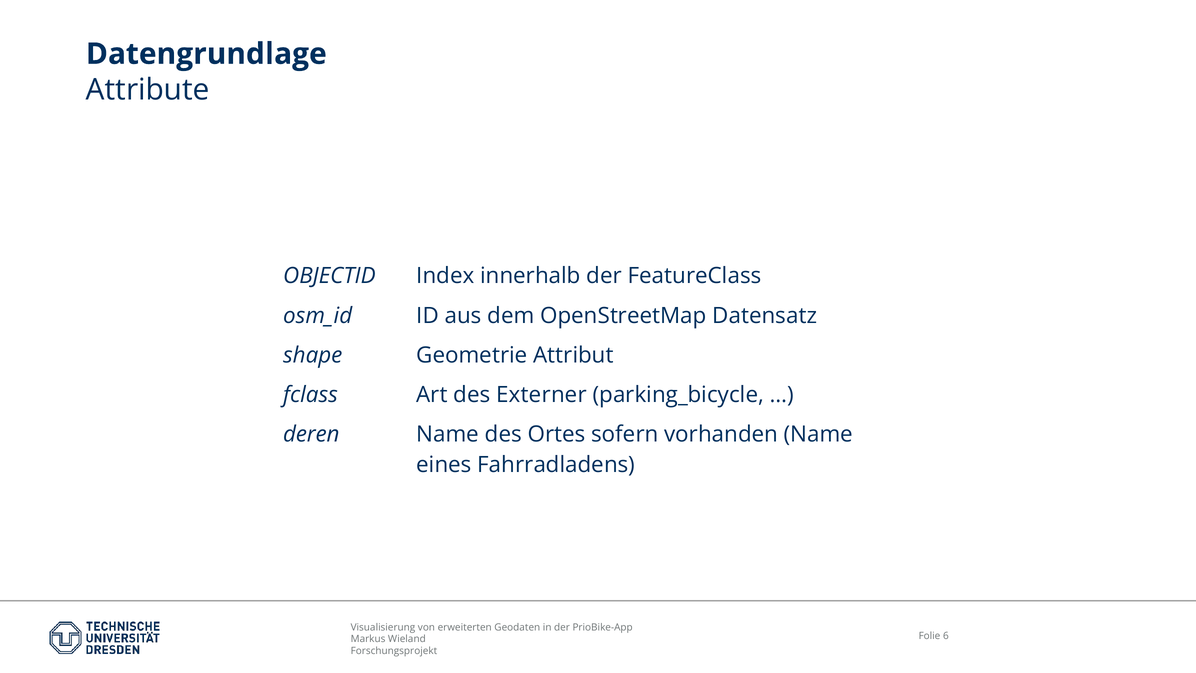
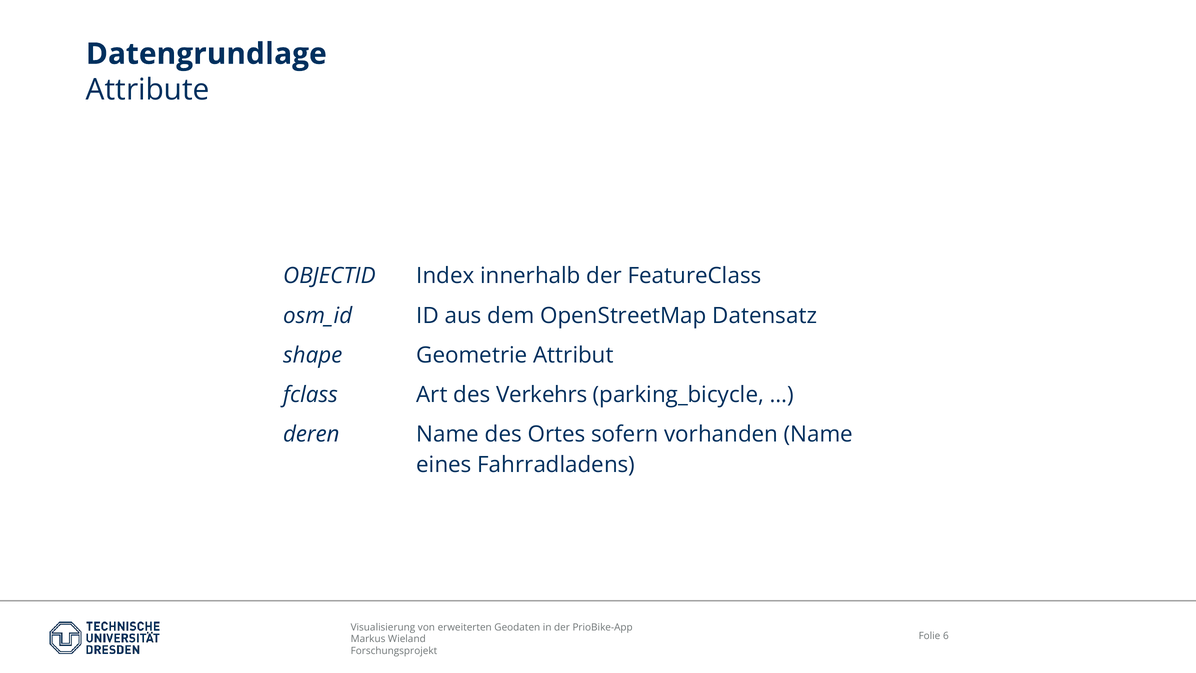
Externer: Externer -> Verkehrs (542, 395)
